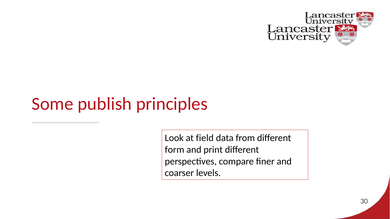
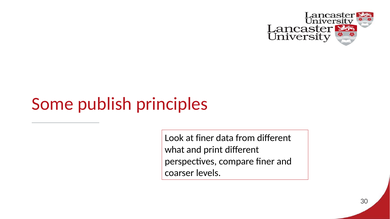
at field: field -> finer (205, 138)
form: form -> what (175, 150)
